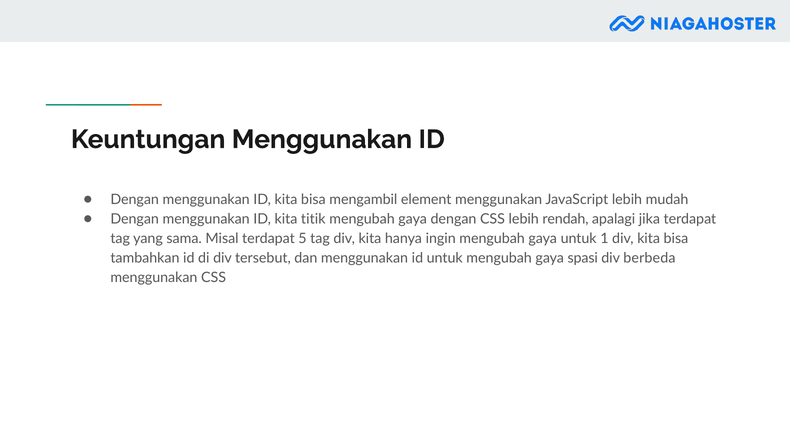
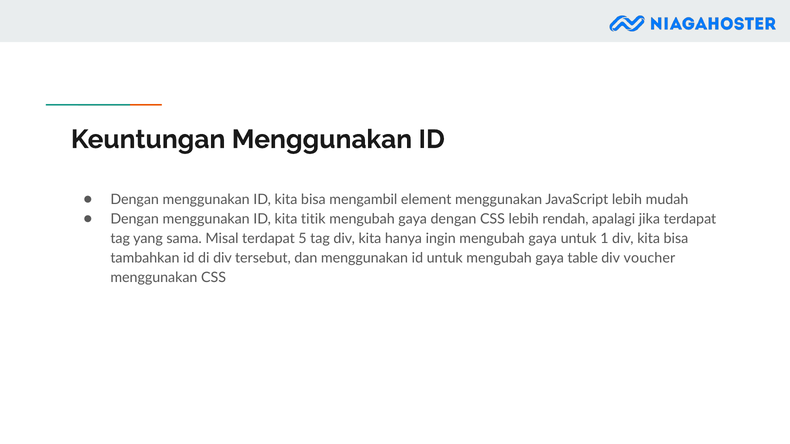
spasi: spasi -> table (583, 258)
berbeda: berbeda -> voucher (649, 258)
